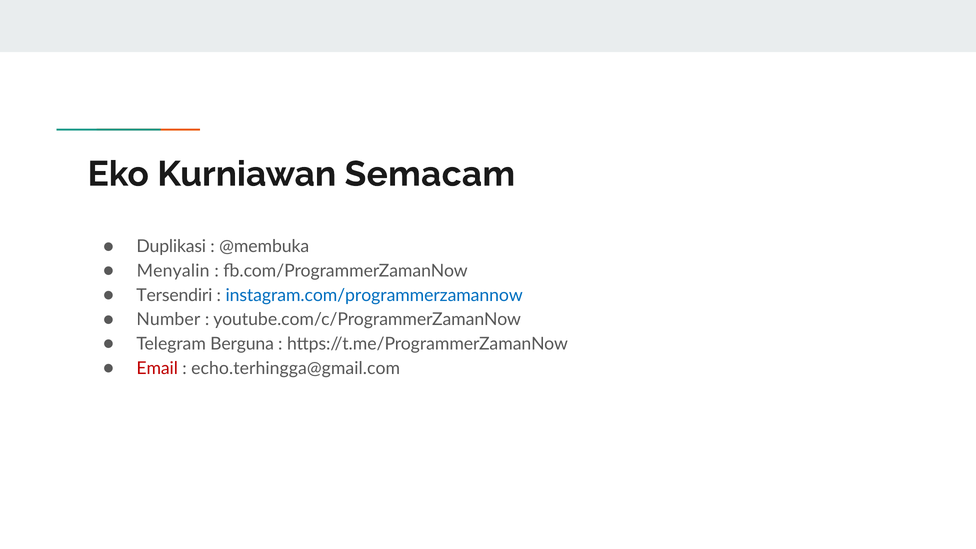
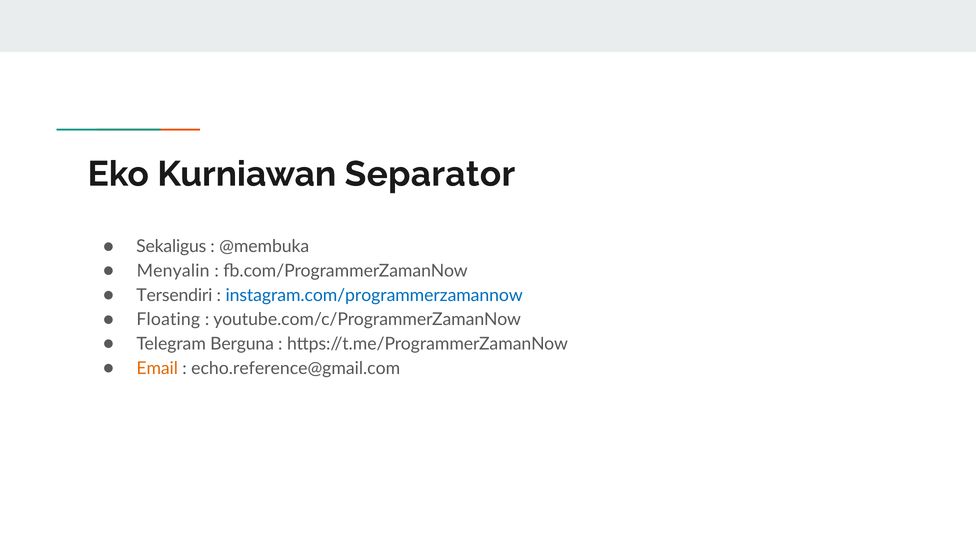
Semacam: Semacam -> Separator (430, 174)
Duplikasi: Duplikasi -> Sekaligus (171, 247)
Number: Number -> Floating (168, 320)
Email colour: red -> orange (157, 368)
echo.terhingga@gmail.com: echo.terhingga@gmail.com -> echo.reference@gmail.com (296, 368)
